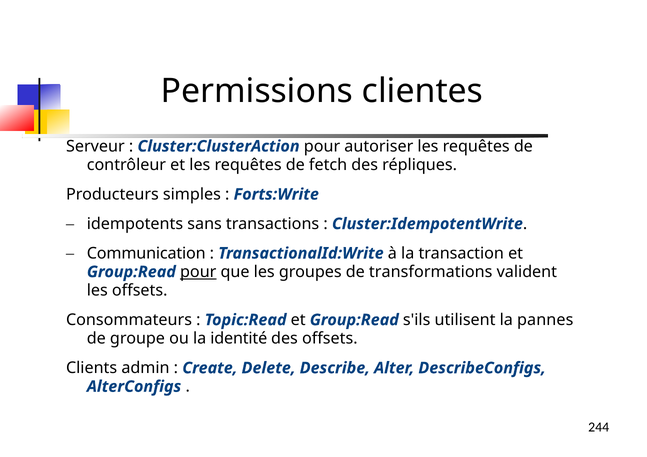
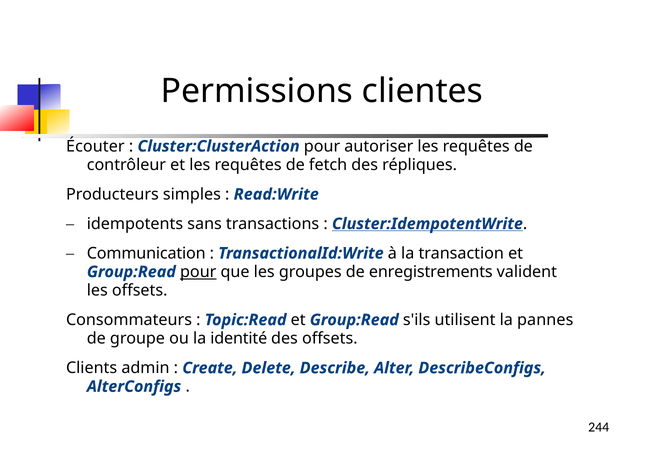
Serveur: Serveur -> Écouter (95, 146)
Forts:Write: Forts:Write -> Read:Write (276, 195)
Cluster:IdempotentWrite underline: none -> present (427, 224)
transformations: transformations -> enregistrements (431, 272)
